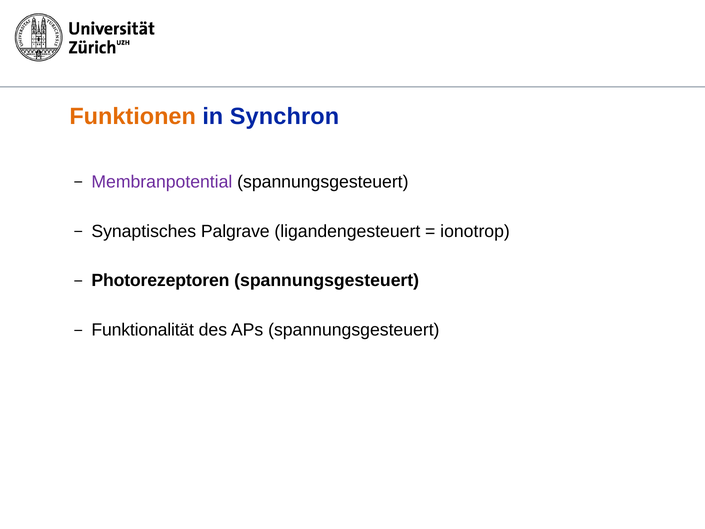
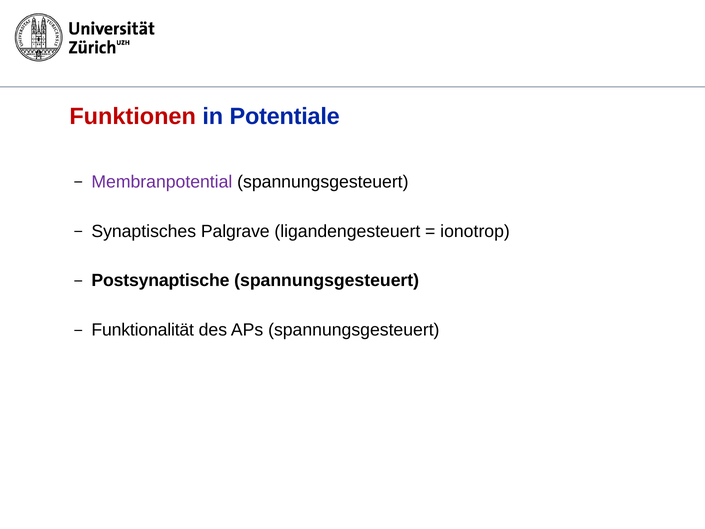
Funktionen colour: orange -> red (133, 116)
Synchron: Synchron -> Potentiale (285, 116)
Photorezeptoren: Photorezeptoren -> Postsynaptische (160, 281)
